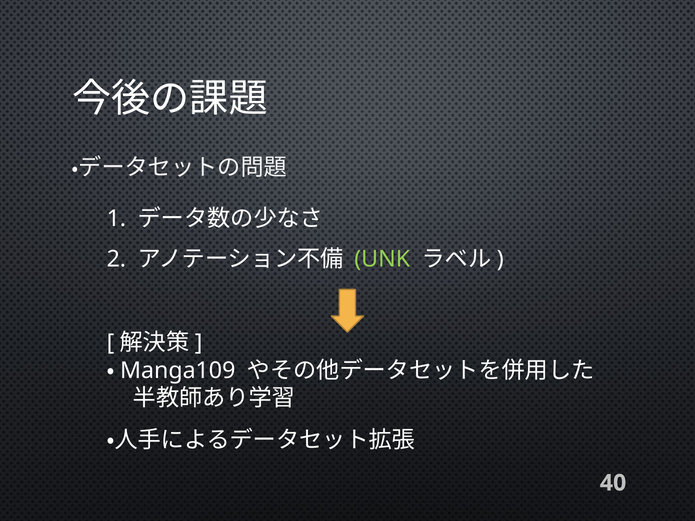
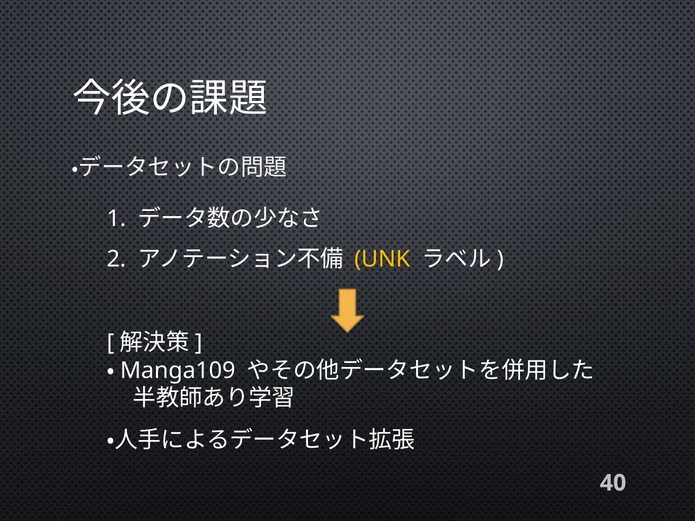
UNK colour: light green -> yellow (382, 259)
